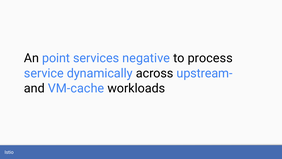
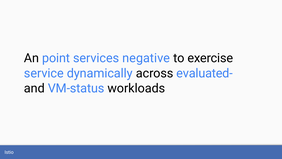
process: process -> exercise (210, 58)
upstream-: upstream- -> evaluated- (205, 73)
VM-cache: VM-cache -> VM-status (76, 88)
